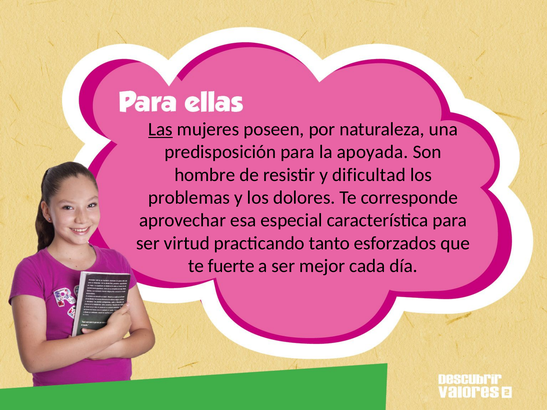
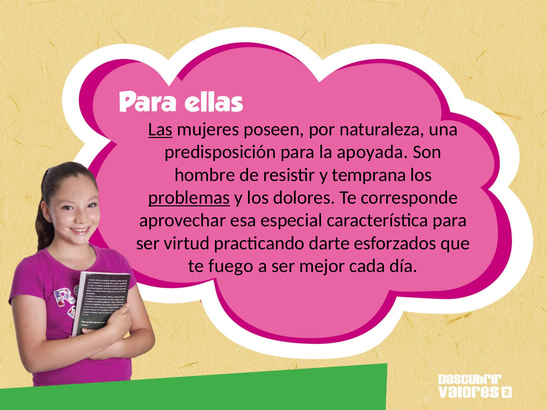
dificultad: dificultad -> temprana (369, 175)
problemas underline: none -> present (189, 198)
tanto: tanto -> darte (329, 243)
fuerte: fuerte -> fuego (231, 266)
